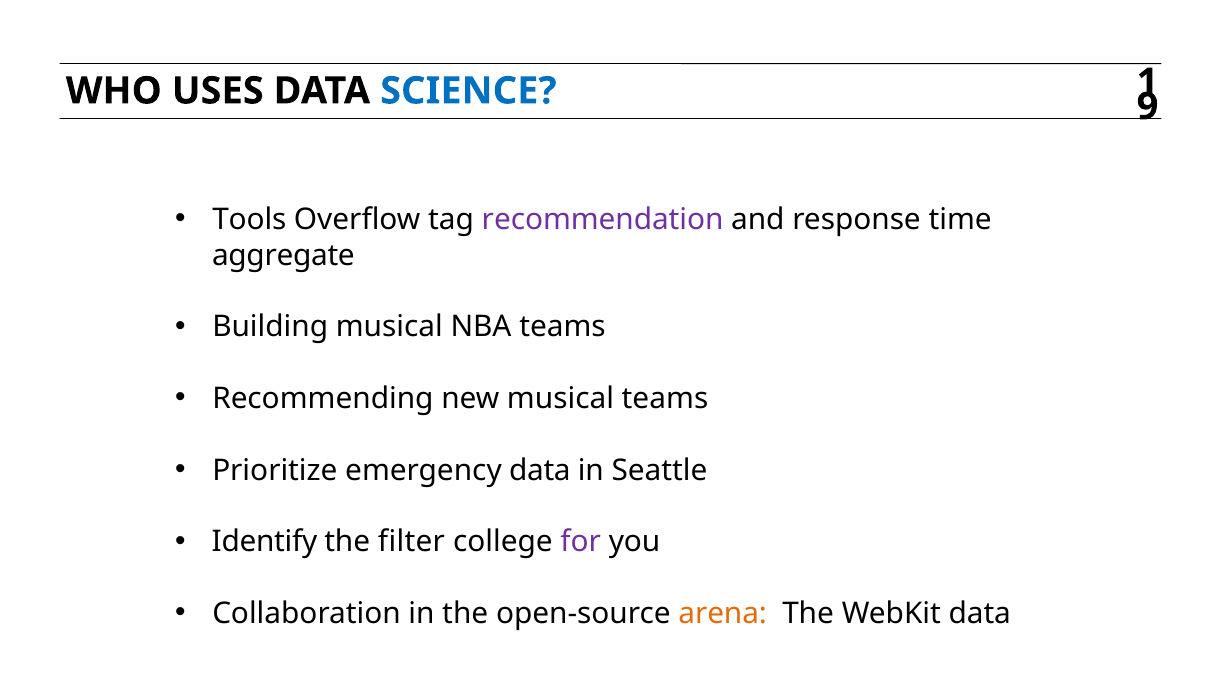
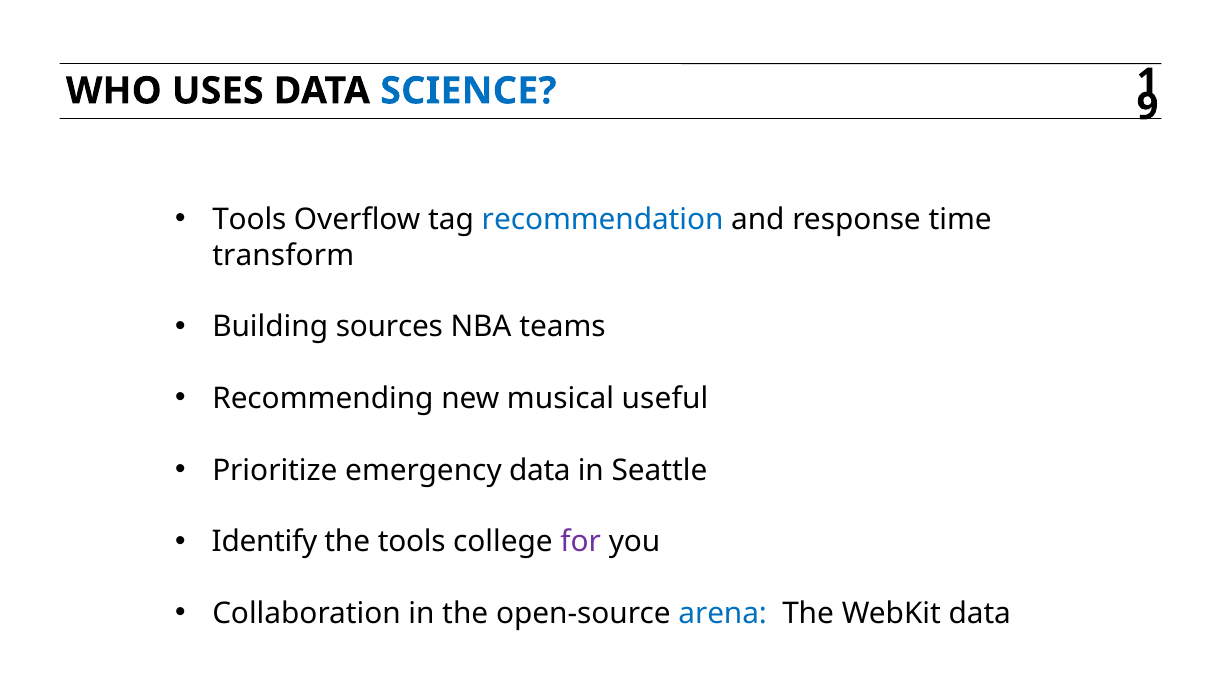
recommendation colour: purple -> blue (603, 220)
aggregate: aggregate -> transform (283, 255)
Building musical: musical -> sources (389, 327)
musical teams: teams -> useful (665, 398)
the filter: filter -> tools (412, 542)
arena colour: orange -> blue (723, 613)
